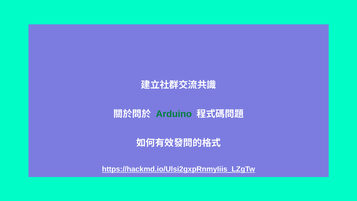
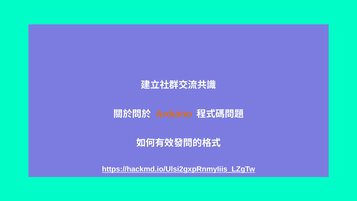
Arduino colour: green -> orange (174, 114)
